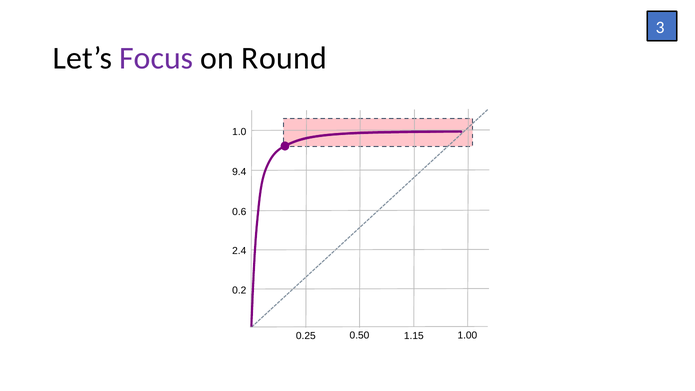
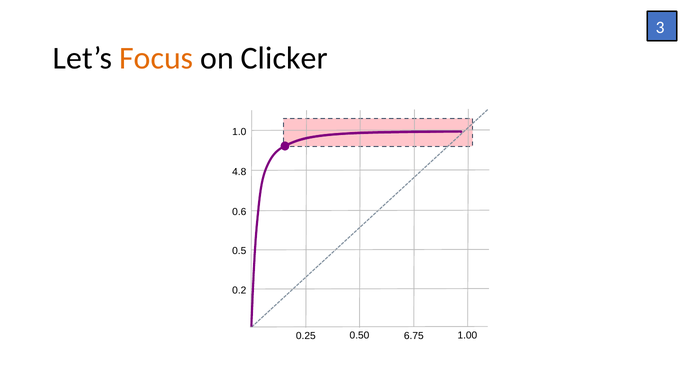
Focus colour: purple -> orange (156, 58)
Round: Round -> Clicker (284, 58)
9.4: 9.4 -> 4.8 (239, 172)
2.4: 2.4 -> 0.5 (239, 251)
1.15: 1.15 -> 6.75 (414, 336)
